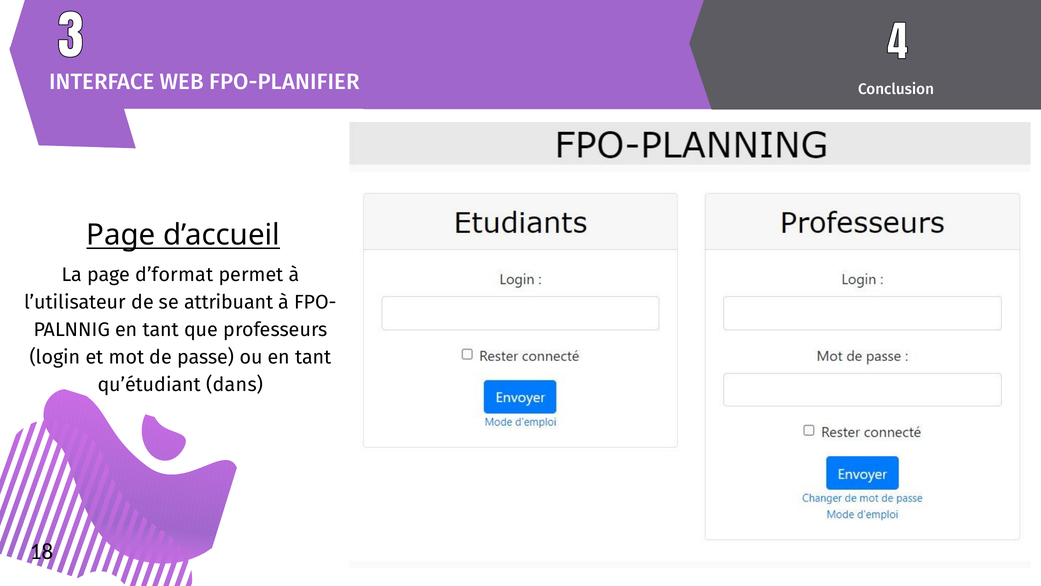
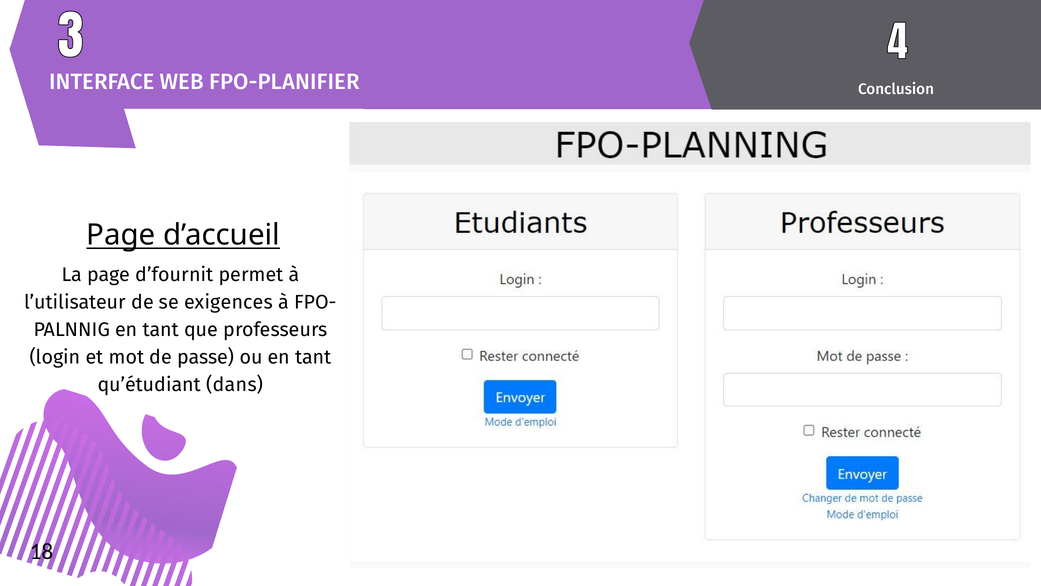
d’format: d’format -> d’fournit (174, 274)
attribuant: attribuant -> exigences (228, 302)
